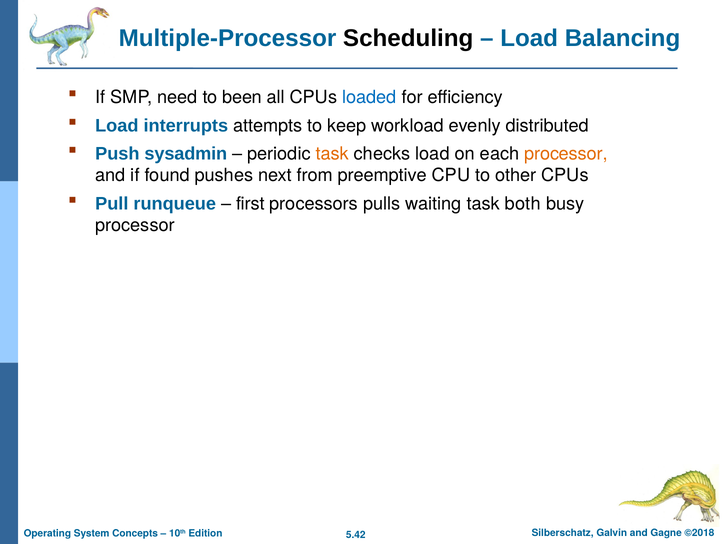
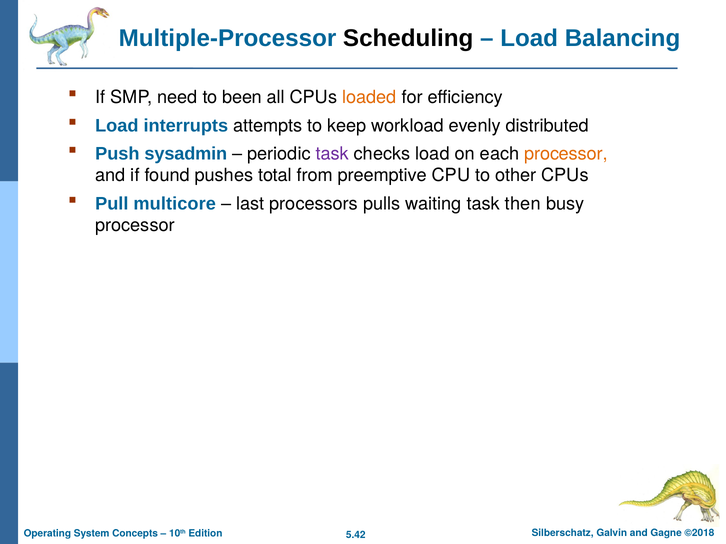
loaded colour: blue -> orange (369, 98)
task colour: orange -> purple (332, 154)
next: next -> total (275, 176)
runqueue: runqueue -> multicore (175, 204)
first: first -> last (250, 204)
both: both -> then (523, 204)
